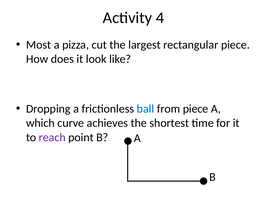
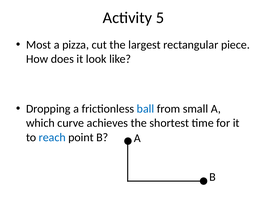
4: 4 -> 5 (160, 18)
from piece: piece -> small (195, 109)
reach colour: purple -> blue (52, 137)
